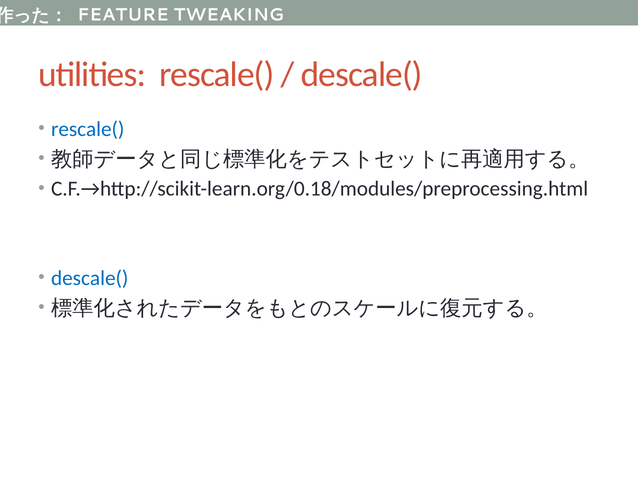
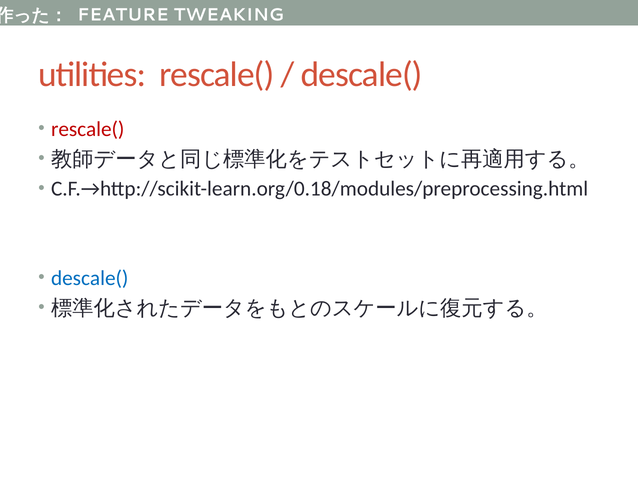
rescale( colour: blue -> red (88, 129)
